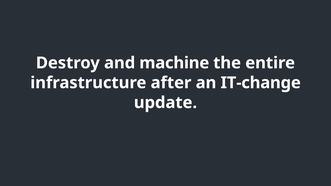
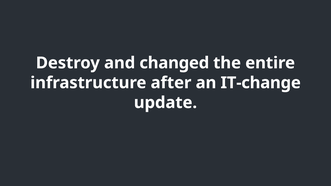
machine: machine -> changed (174, 63)
